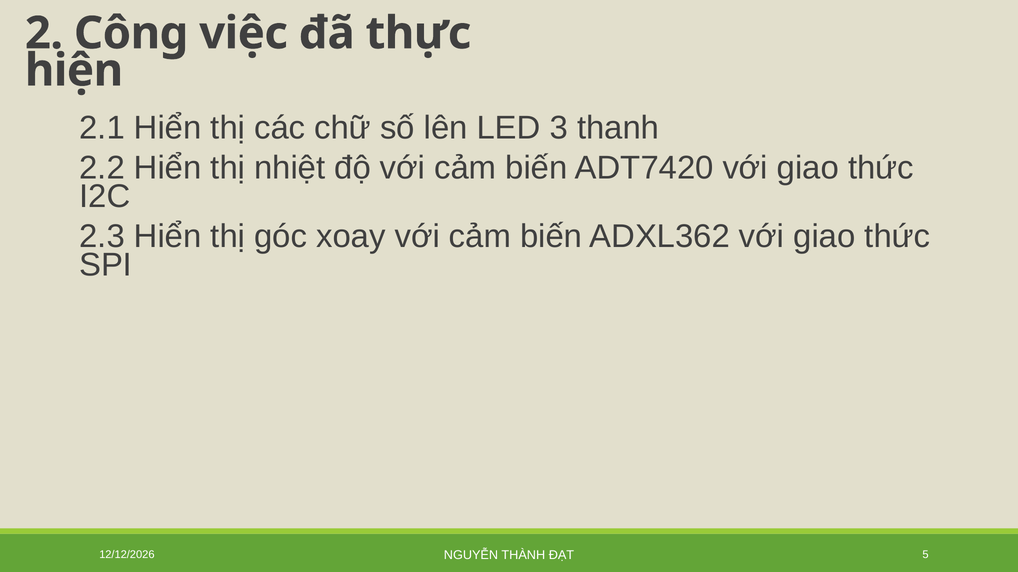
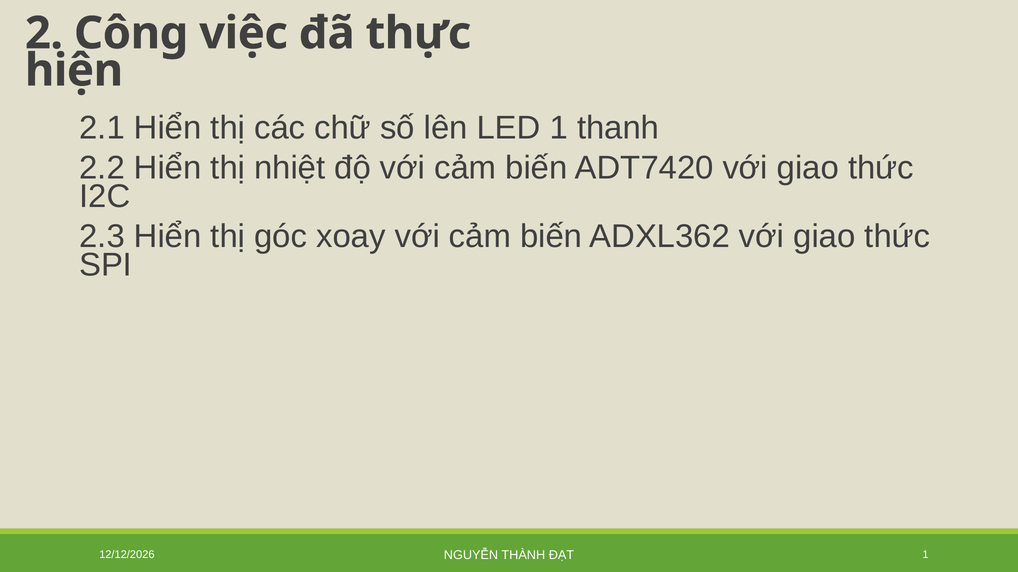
LED 3: 3 -> 1 (559, 128)
ĐẠT 5: 5 -> 1 (926, 555)
